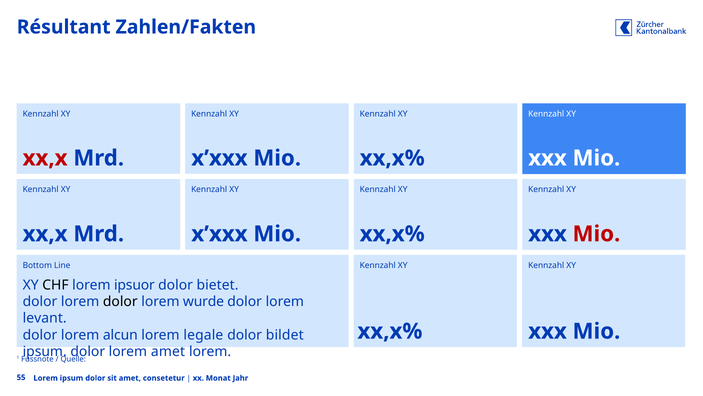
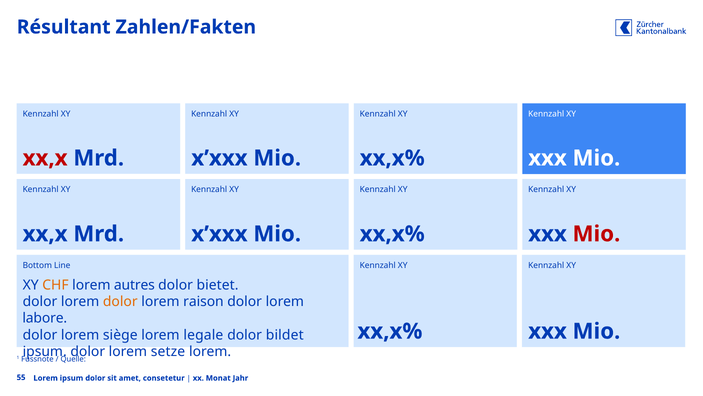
CHF colour: black -> orange (55, 285)
ipsuor: ipsuor -> autres (134, 285)
dolor colour: black -> orange (120, 301)
wurde: wurde -> raison (203, 301)
levant: levant -> labore (45, 318)
alcun: alcun -> siège (120, 335)
lorem amet: amet -> setze (168, 351)
